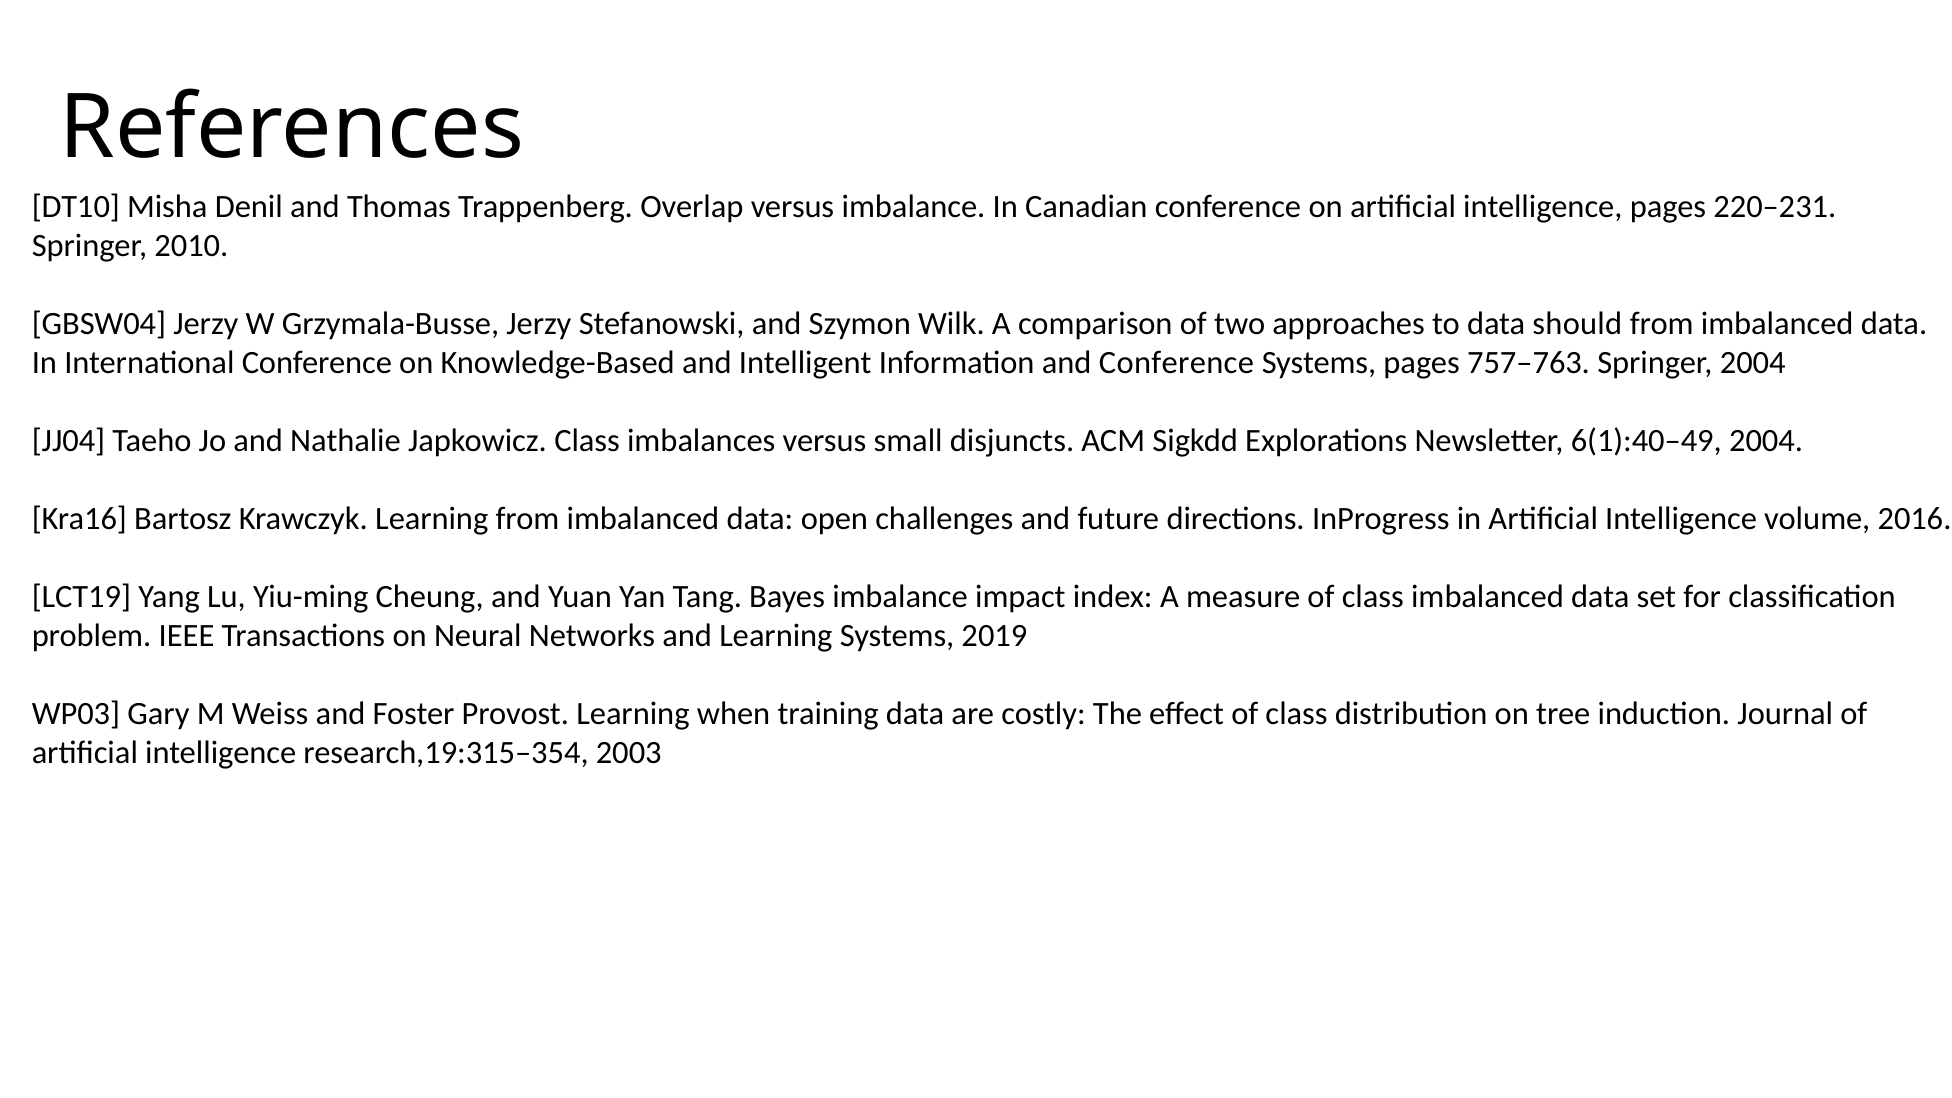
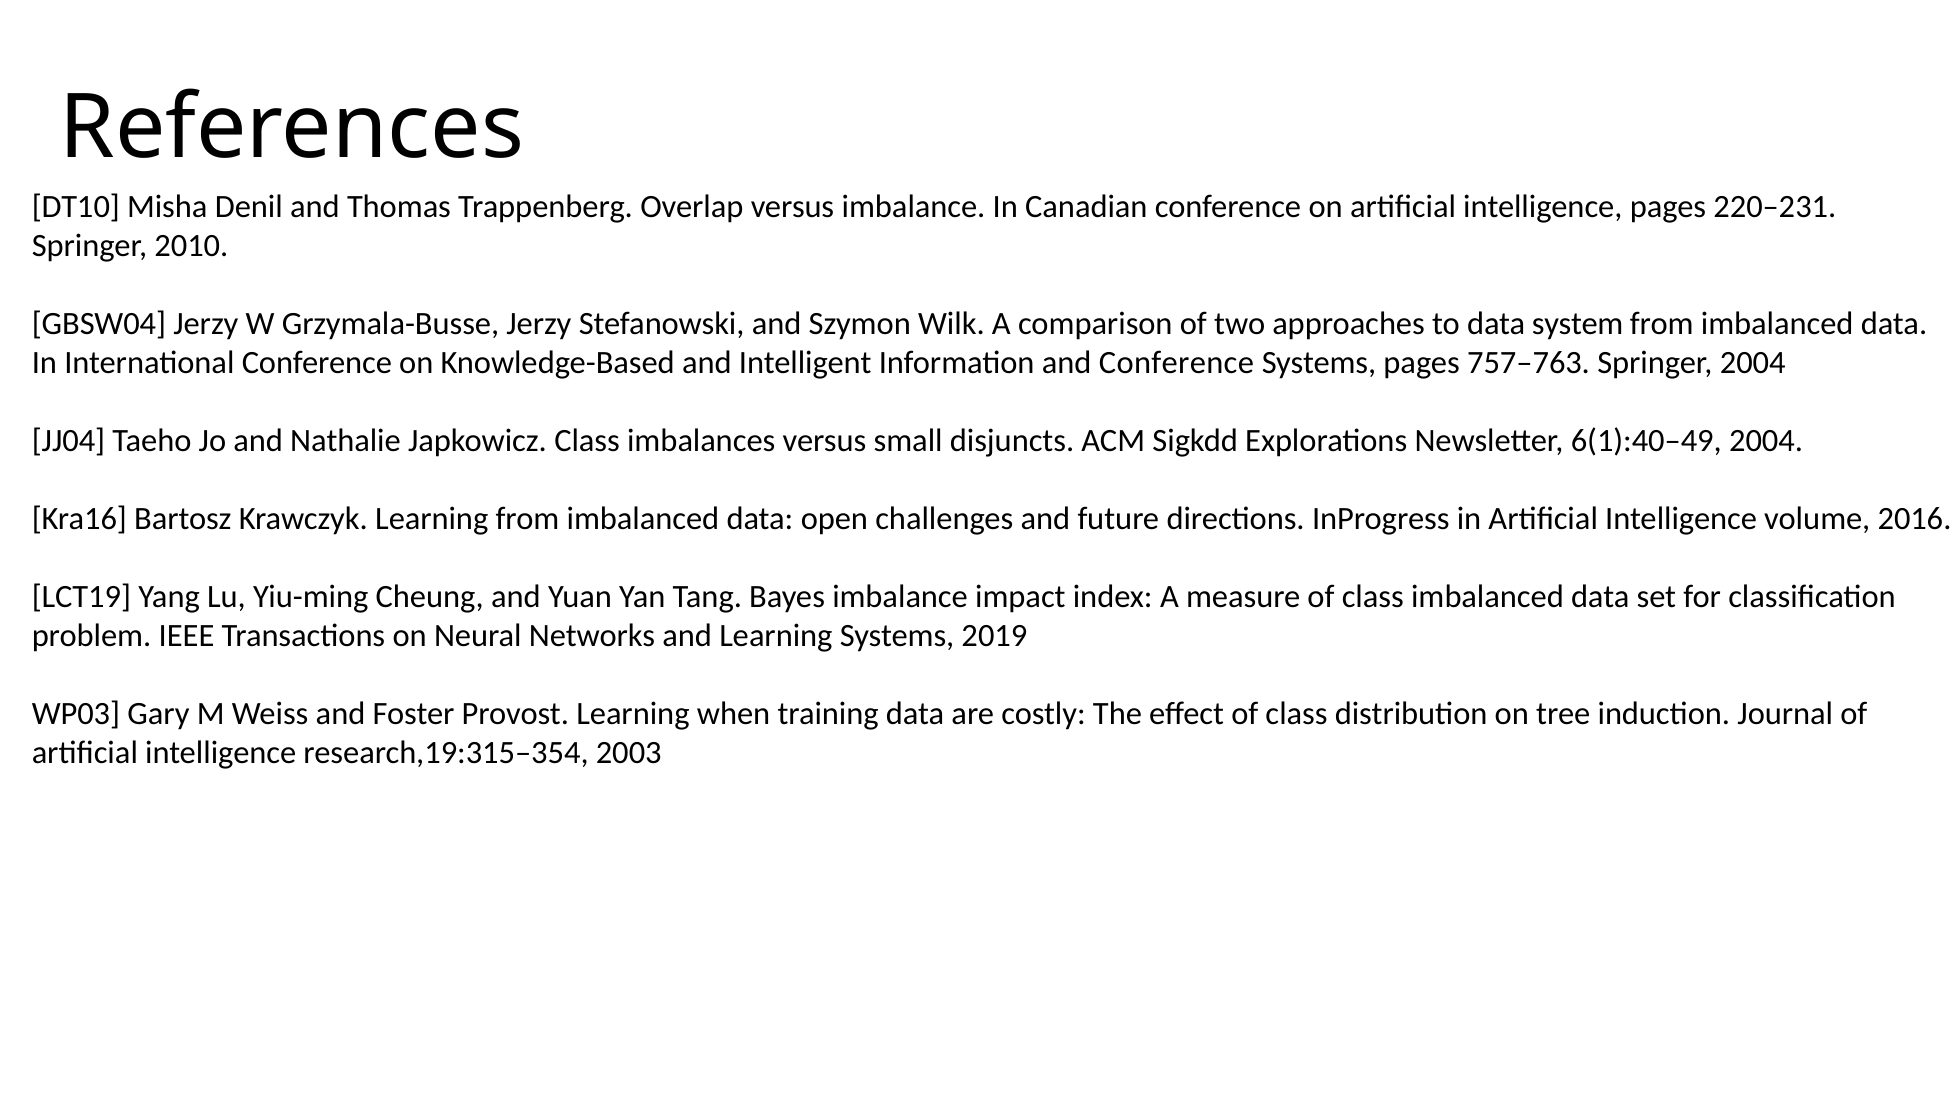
should: should -> system (1578, 324)
